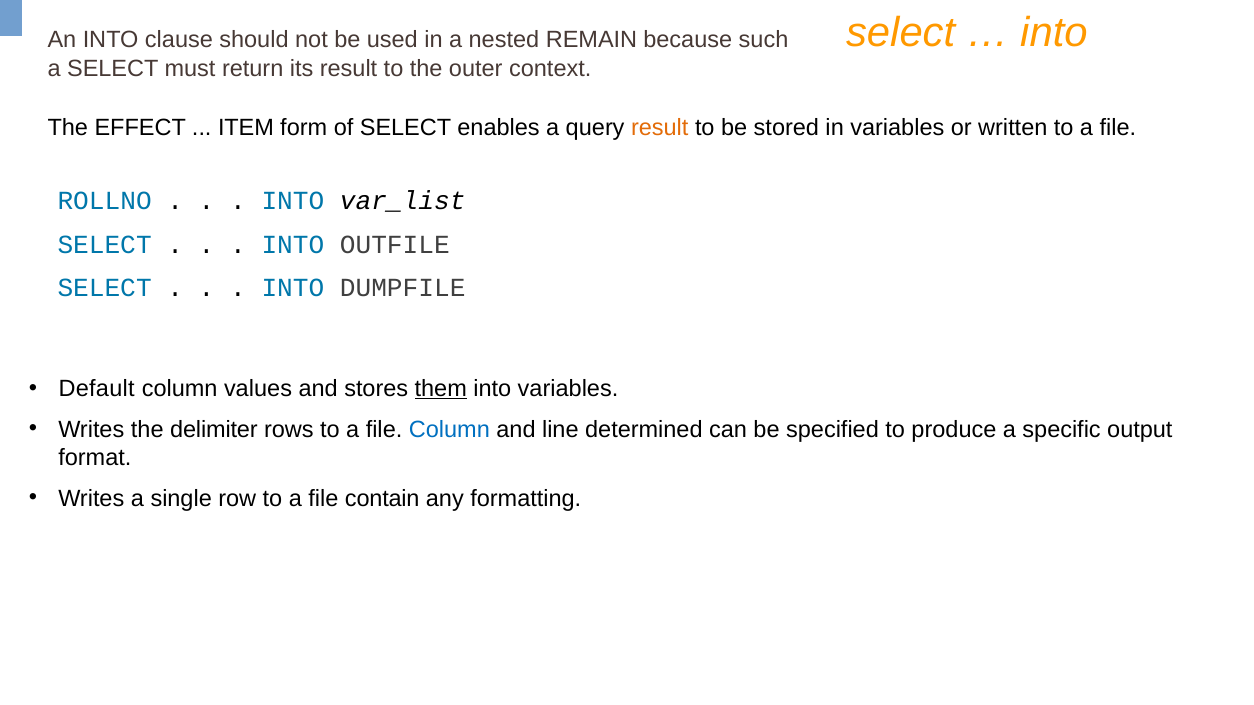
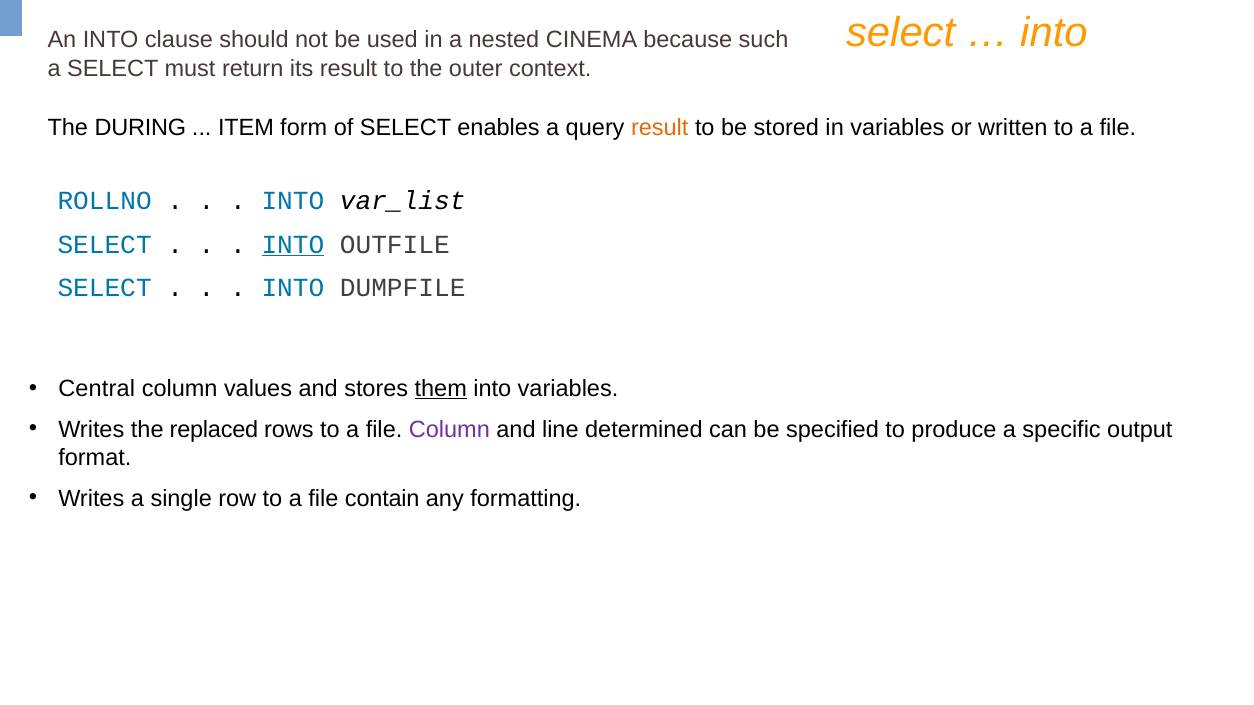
REMAIN: REMAIN -> CINEMA (591, 40)
EFFECT: EFFECT -> DURING (140, 128)
INTO underline: none -> present (293, 245)
Default: Default -> Central (97, 389)
delimiter: delimiter -> replaced (214, 430)
Column colour: blue -> purple (449, 430)
